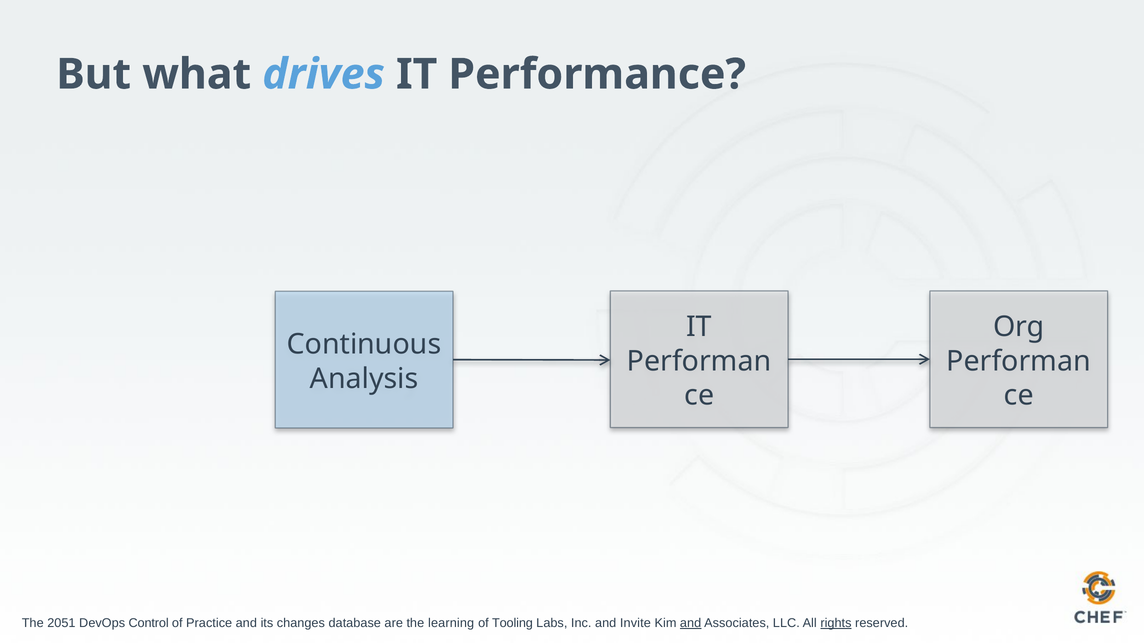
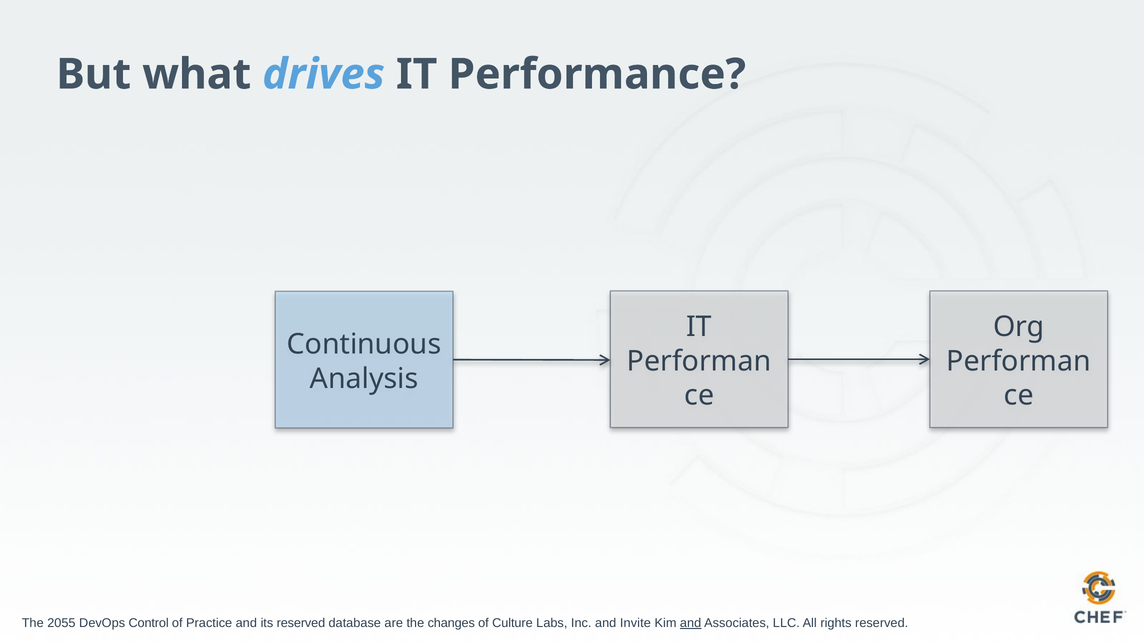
2051: 2051 -> 2055 (61, 624)
its changes: changes -> reserved (301, 624)
learning: learning -> changes (451, 624)
Tooling: Tooling -> Culture (512, 624)
rights underline: present -> none (836, 624)
